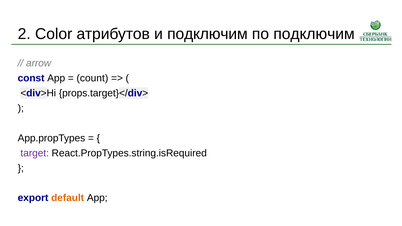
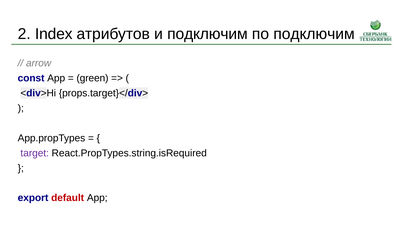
Color: Color -> Index (54, 34)
count: count -> green (92, 78)
default colour: orange -> red (68, 198)
